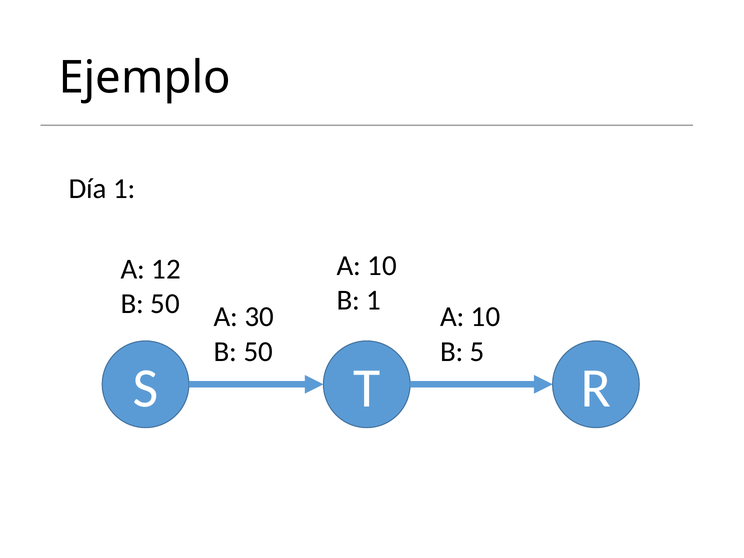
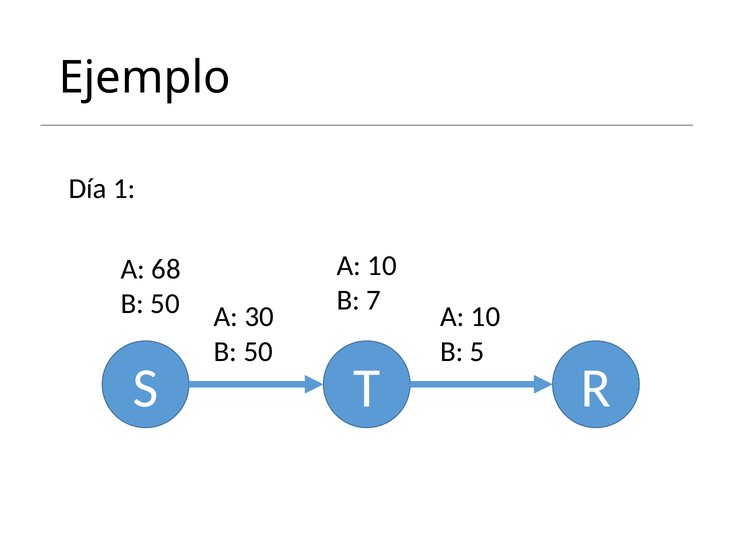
12: 12 -> 68 (166, 269)
B 1: 1 -> 7 (374, 300)
